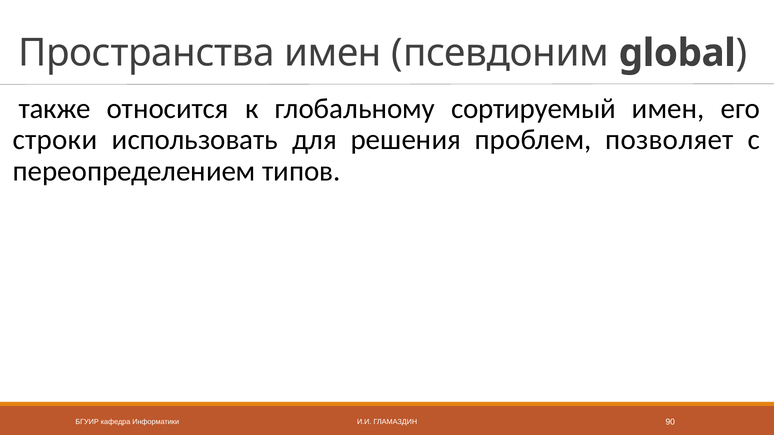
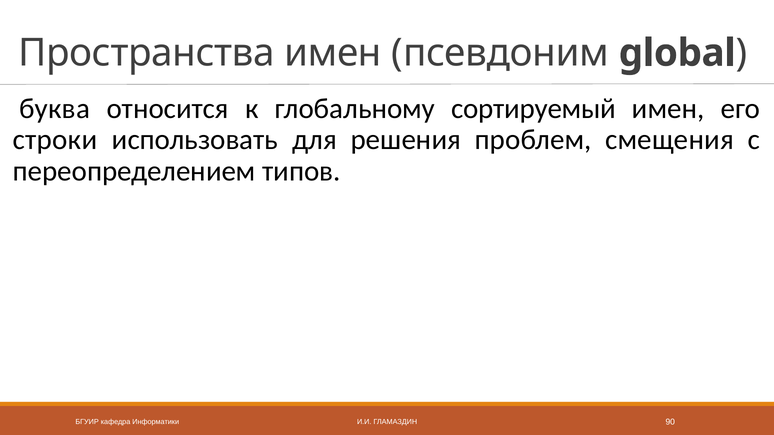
также: также -> буква (54, 109)
позволяет: позволяет -> смещения (670, 140)
